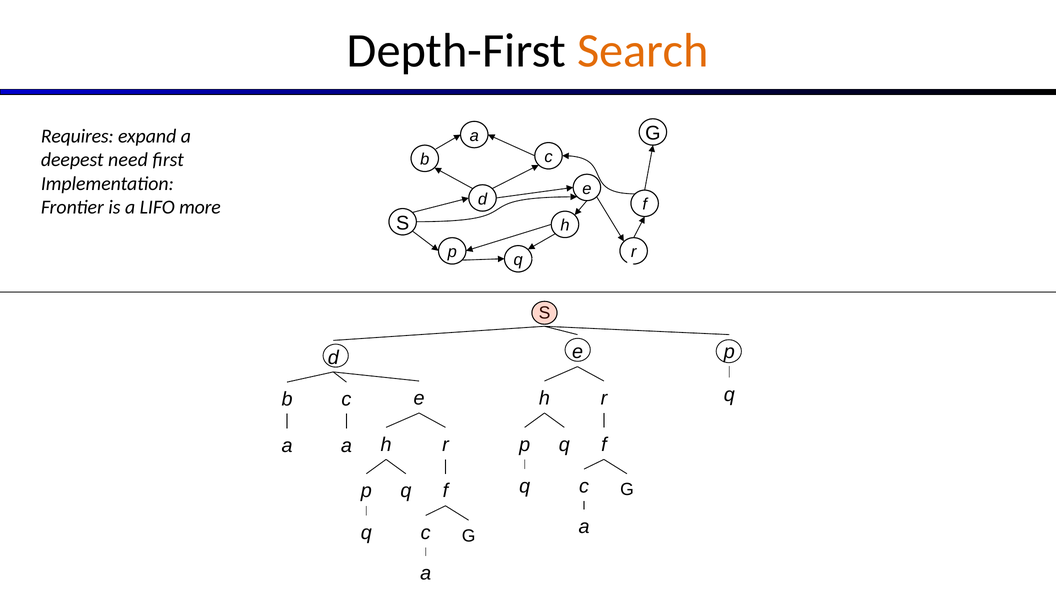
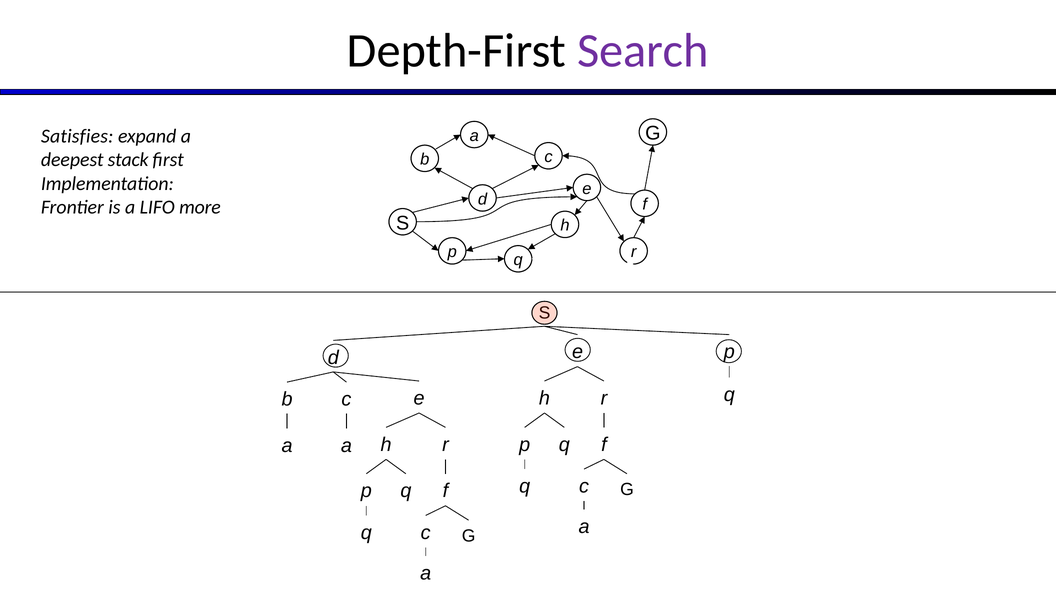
Search colour: orange -> purple (643, 51)
Requires: Requires -> Satisfies (77, 136)
need: need -> stack (128, 160)
